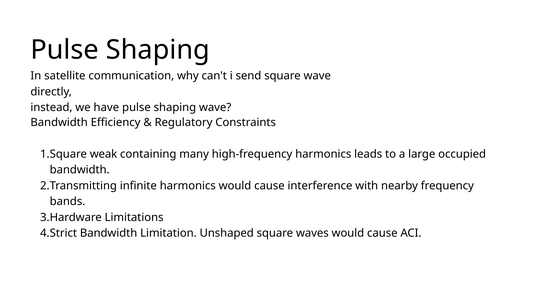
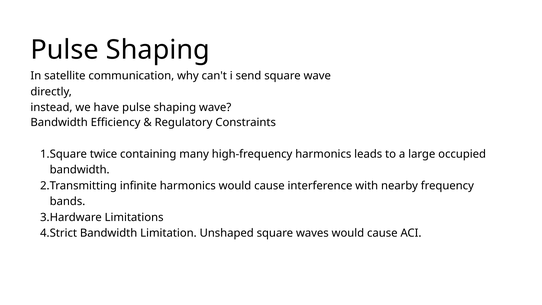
weak: weak -> twice (104, 154)
